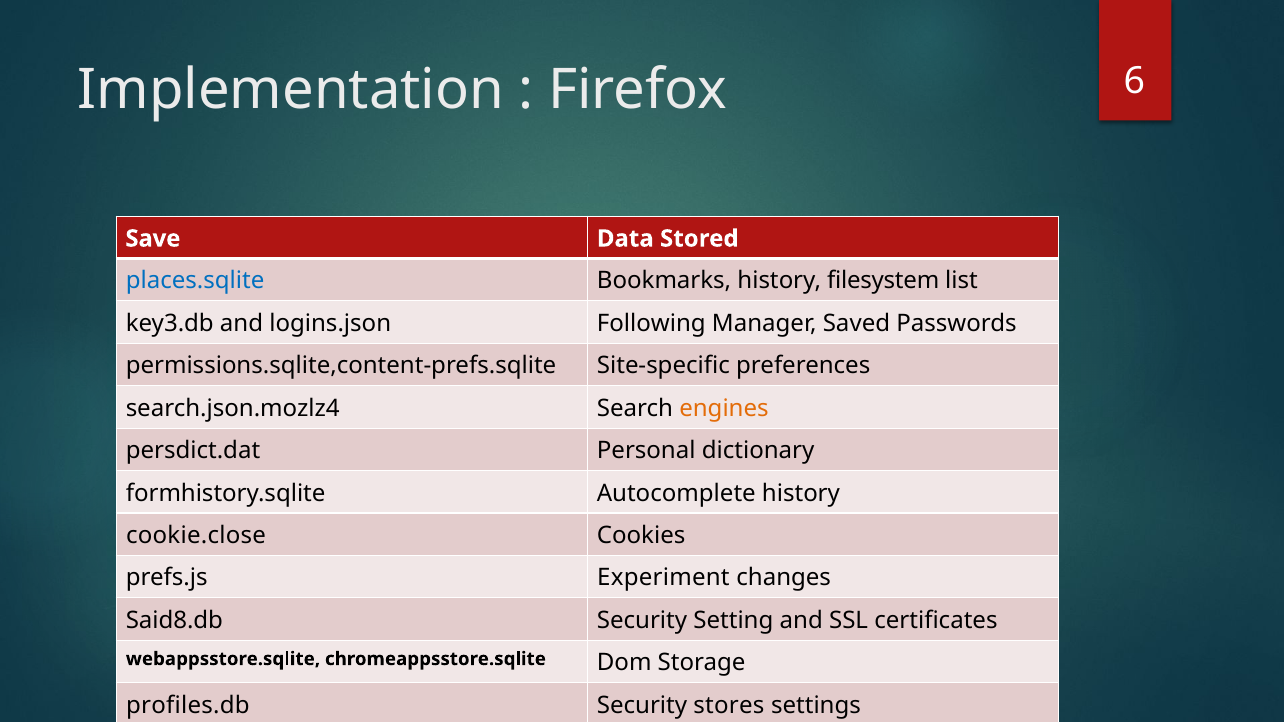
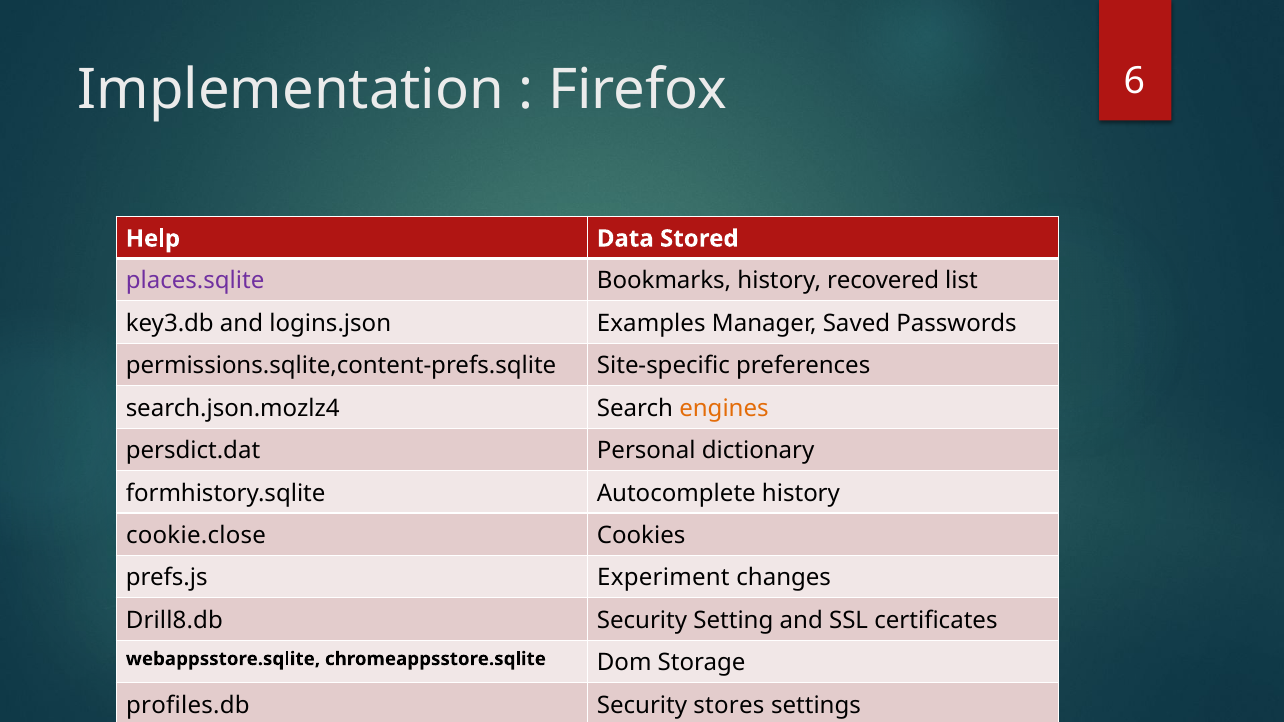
Save: Save -> Help (153, 239)
places.sqlite colour: blue -> purple (195, 281)
filesystem: filesystem -> recovered (883, 281)
Following: Following -> Examples (651, 324)
Said8.db: Said8.db -> Drill8.db (174, 621)
